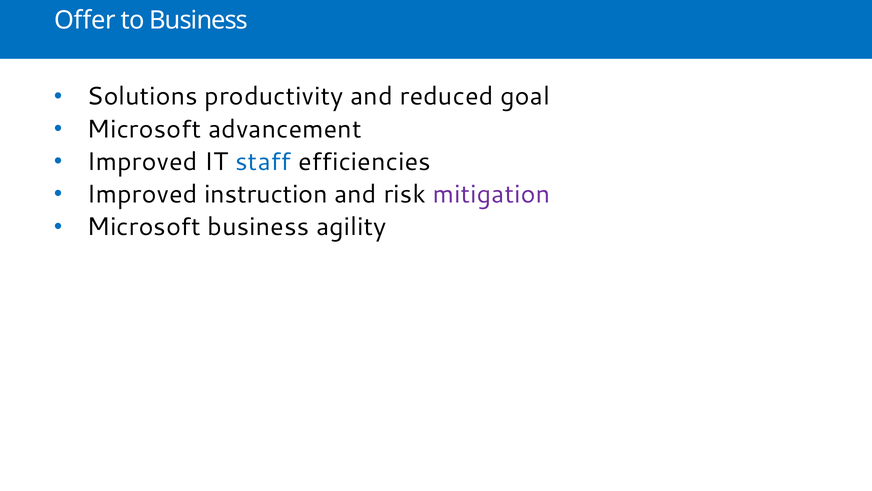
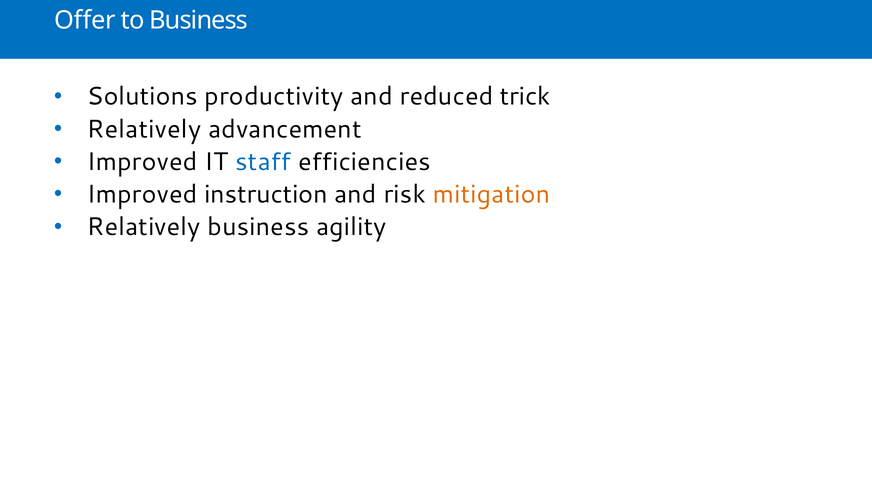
goal: goal -> trick (525, 96)
Microsoft: Microsoft -> Relatively (144, 129)
mitigation colour: purple -> orange (492, 194)
Microsoft: Microsoft -> Relatively (144, 227)
